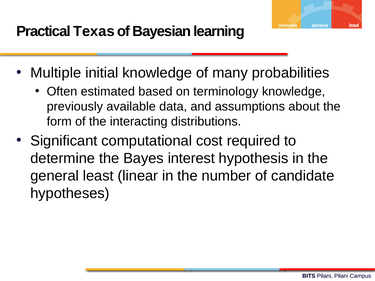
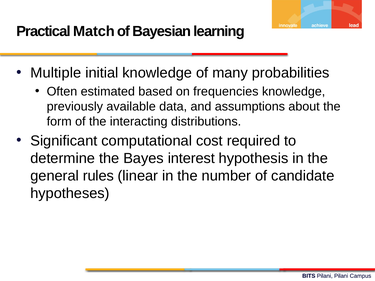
Texas: Texas -> Match (94, 31)
terminology: terminology -> frequencies (226, 92)
least: least -> rules (98, 176)
